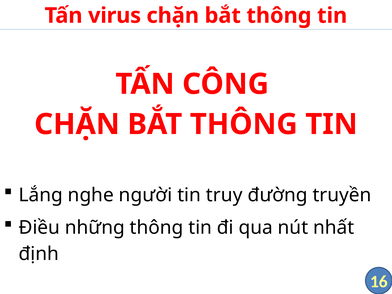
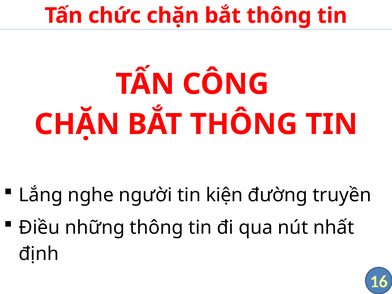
virus: virus -> chức (115, 16)
truy: truy -> kiện (224, 195)
